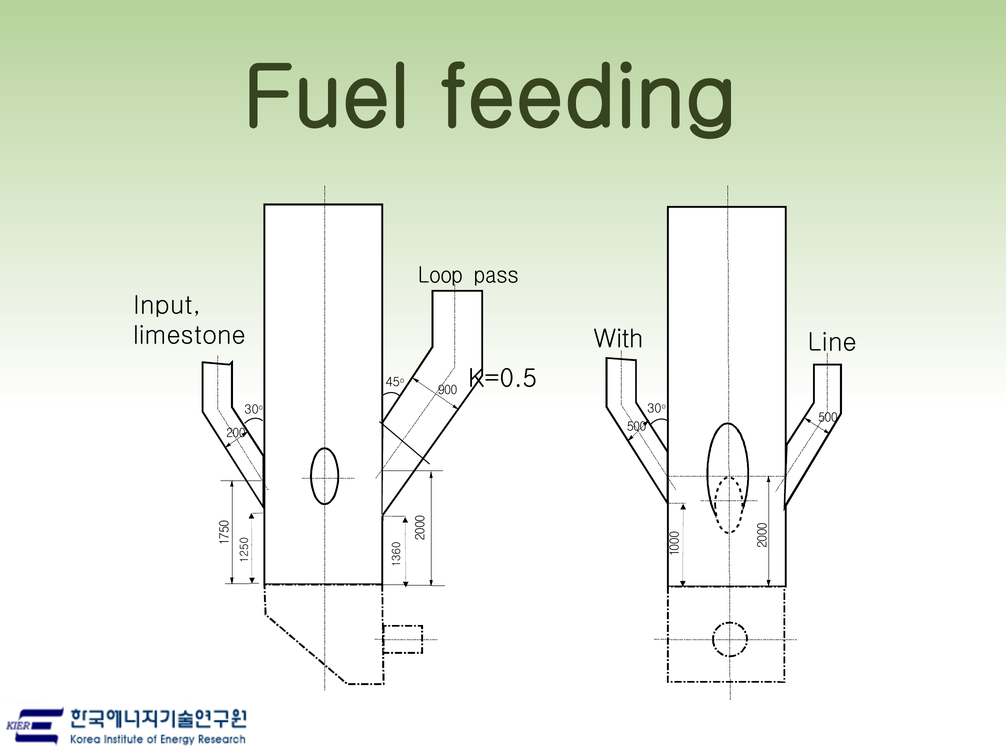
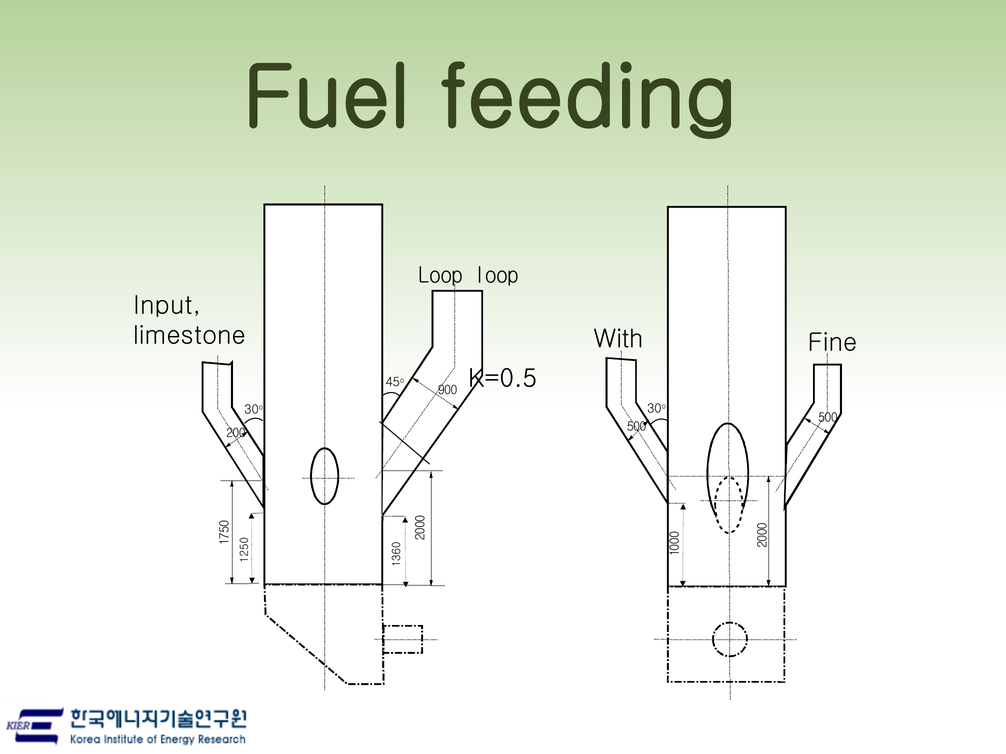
Loop pass: pass -> loop (496, 276)
Line: Line -> Fine (833, 343)
